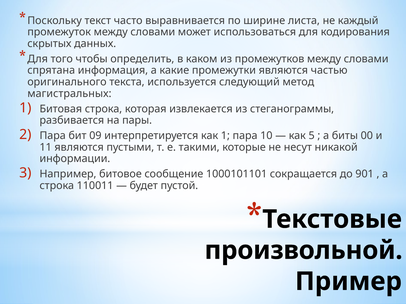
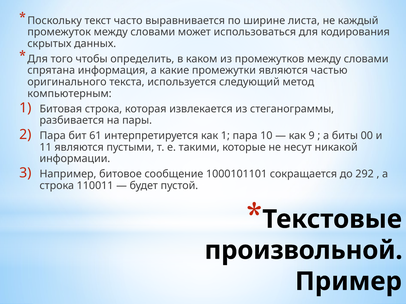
магистральных: магистральных -> компьютерным (69, 94)
09: 09 -> 61 (95, 136)
5: 5 -> 9 (312, 136)
901: 901 -> 292 (365, 174)
